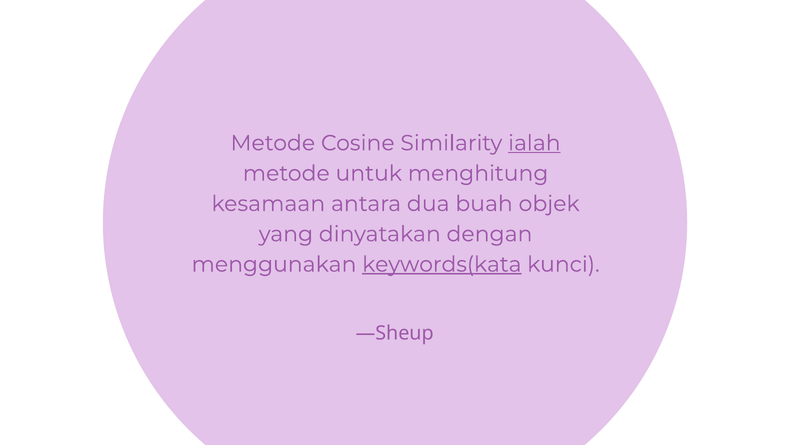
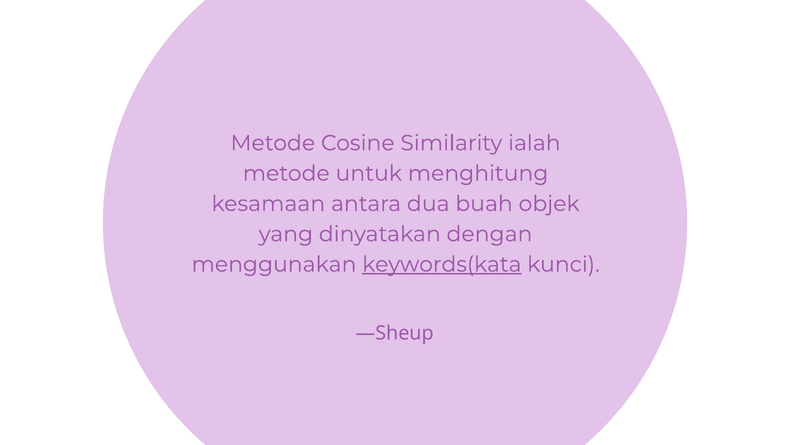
ialah underline: present -> none (534, 143)
